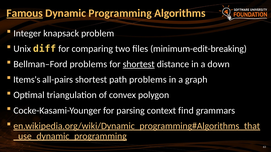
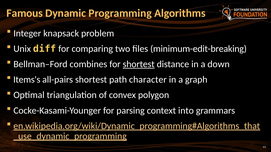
Famous underline: present -> none (25, 13)
Bellman–Ford problems: problems -> combines (88, 64)
path problems: problems -> character (148, 80)
find: find -> into (186, 111)
